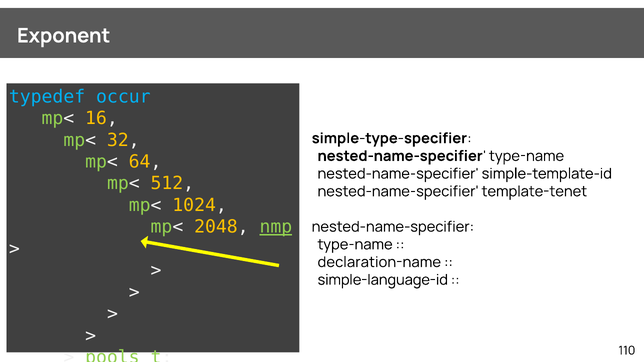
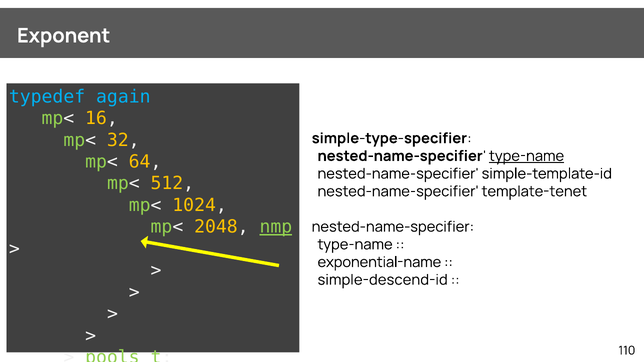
occur: occur -> again (123, 97)
type-name underline: none -> present (527, 156)
declaration-name: declaration-name -> exponential-name (379, 262)
simple-language-id: simple-language-id -> simple-descend-id (383, 280)
